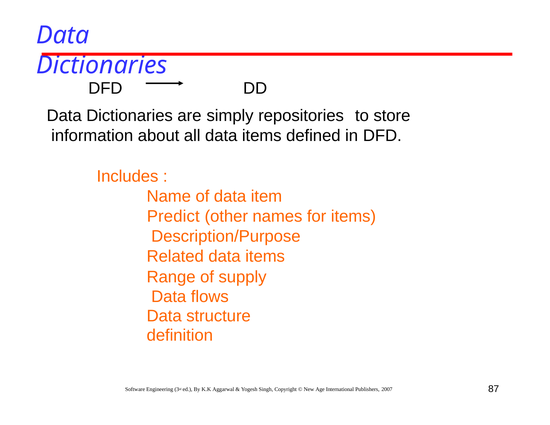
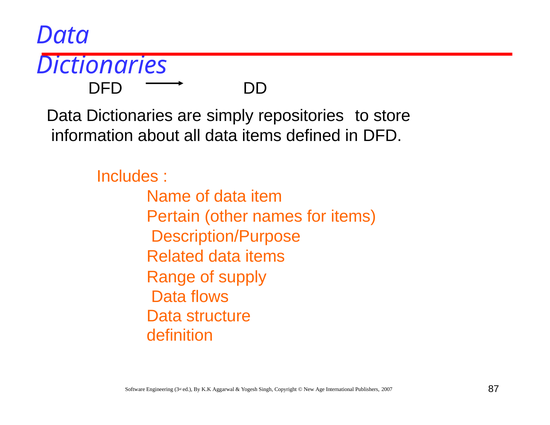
Predict: Predict -> Pertain (173, 216)
